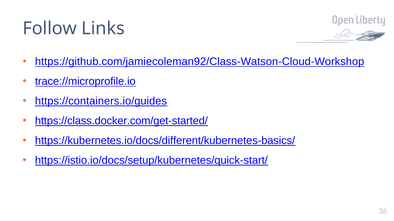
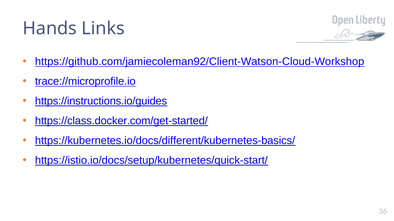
Follow: Follow -> Hands (50, 29)
https://github.com/jamiecoleman92/Class-Watson-Cloud-Workshop: https://github.com/jamiecoleman92/Class-Watson-Cloud-Workshop -> https://github.com/jamiecoleman92/Client-Watson-Cloud-Workshop (200, 62)
https://containers.io/guides: https://containers.io/guides -> https://instructions.io/guides (101, 101)
